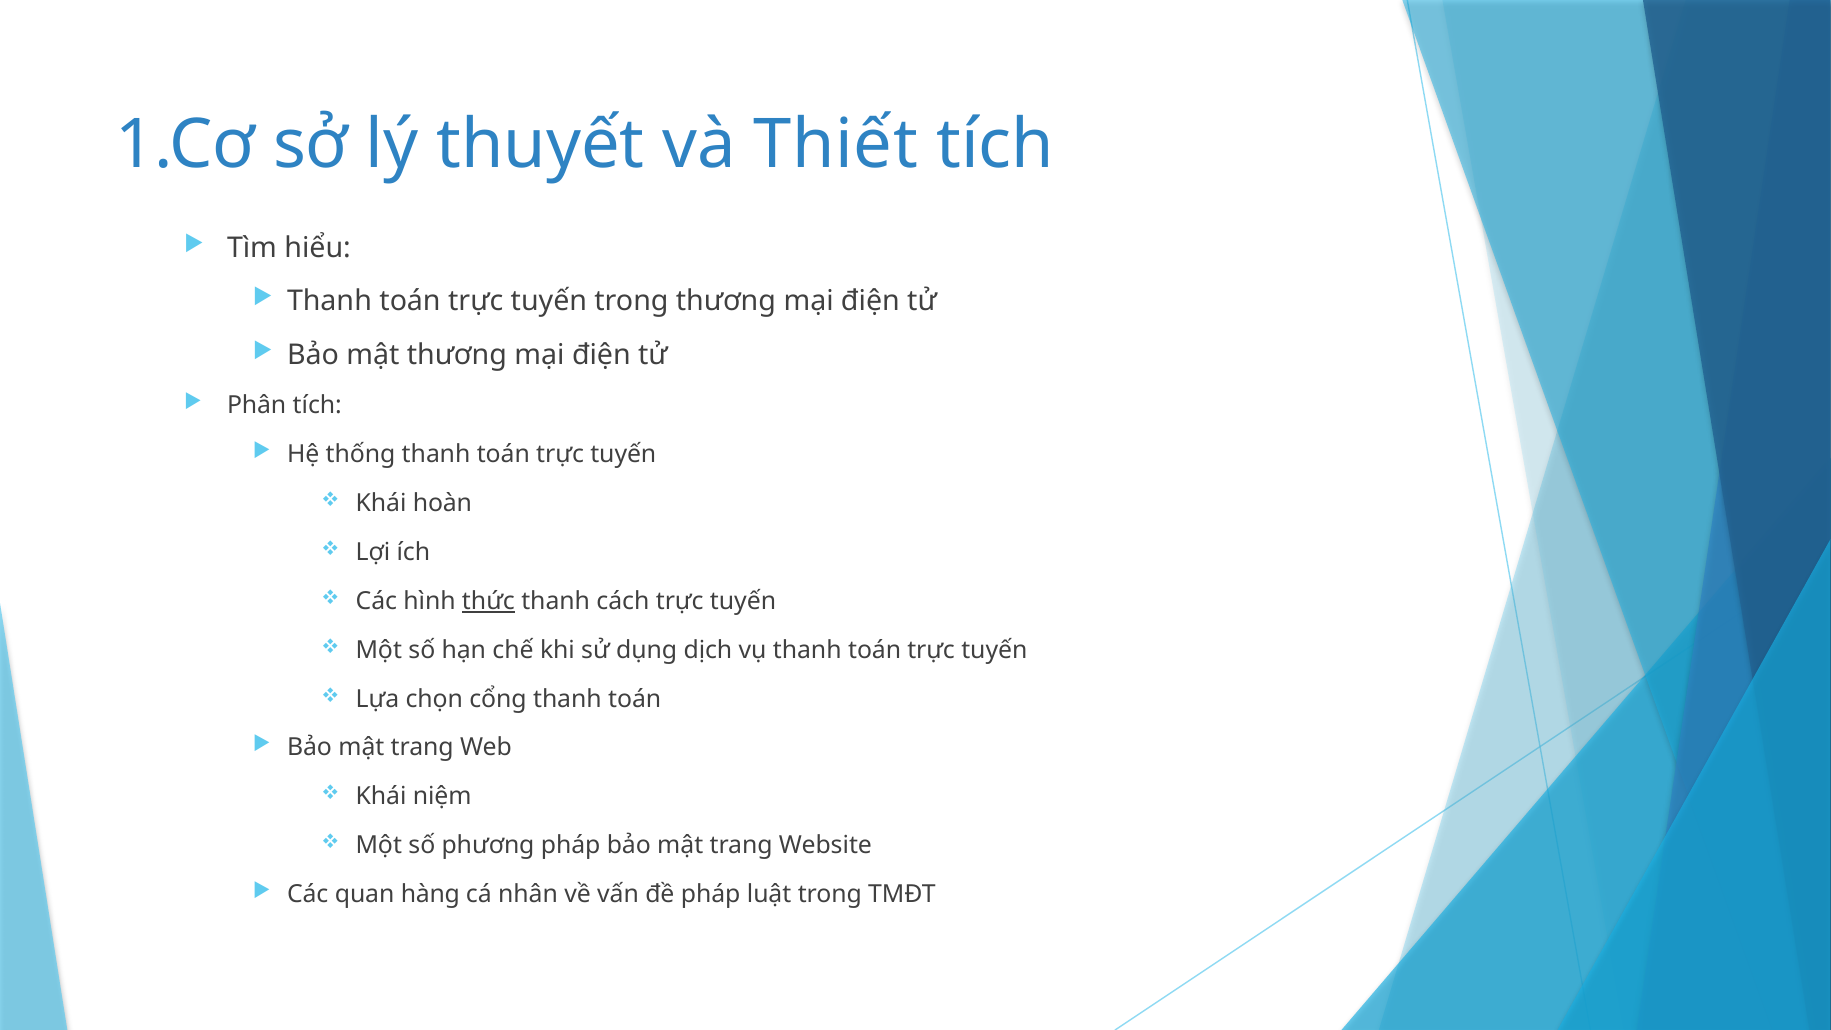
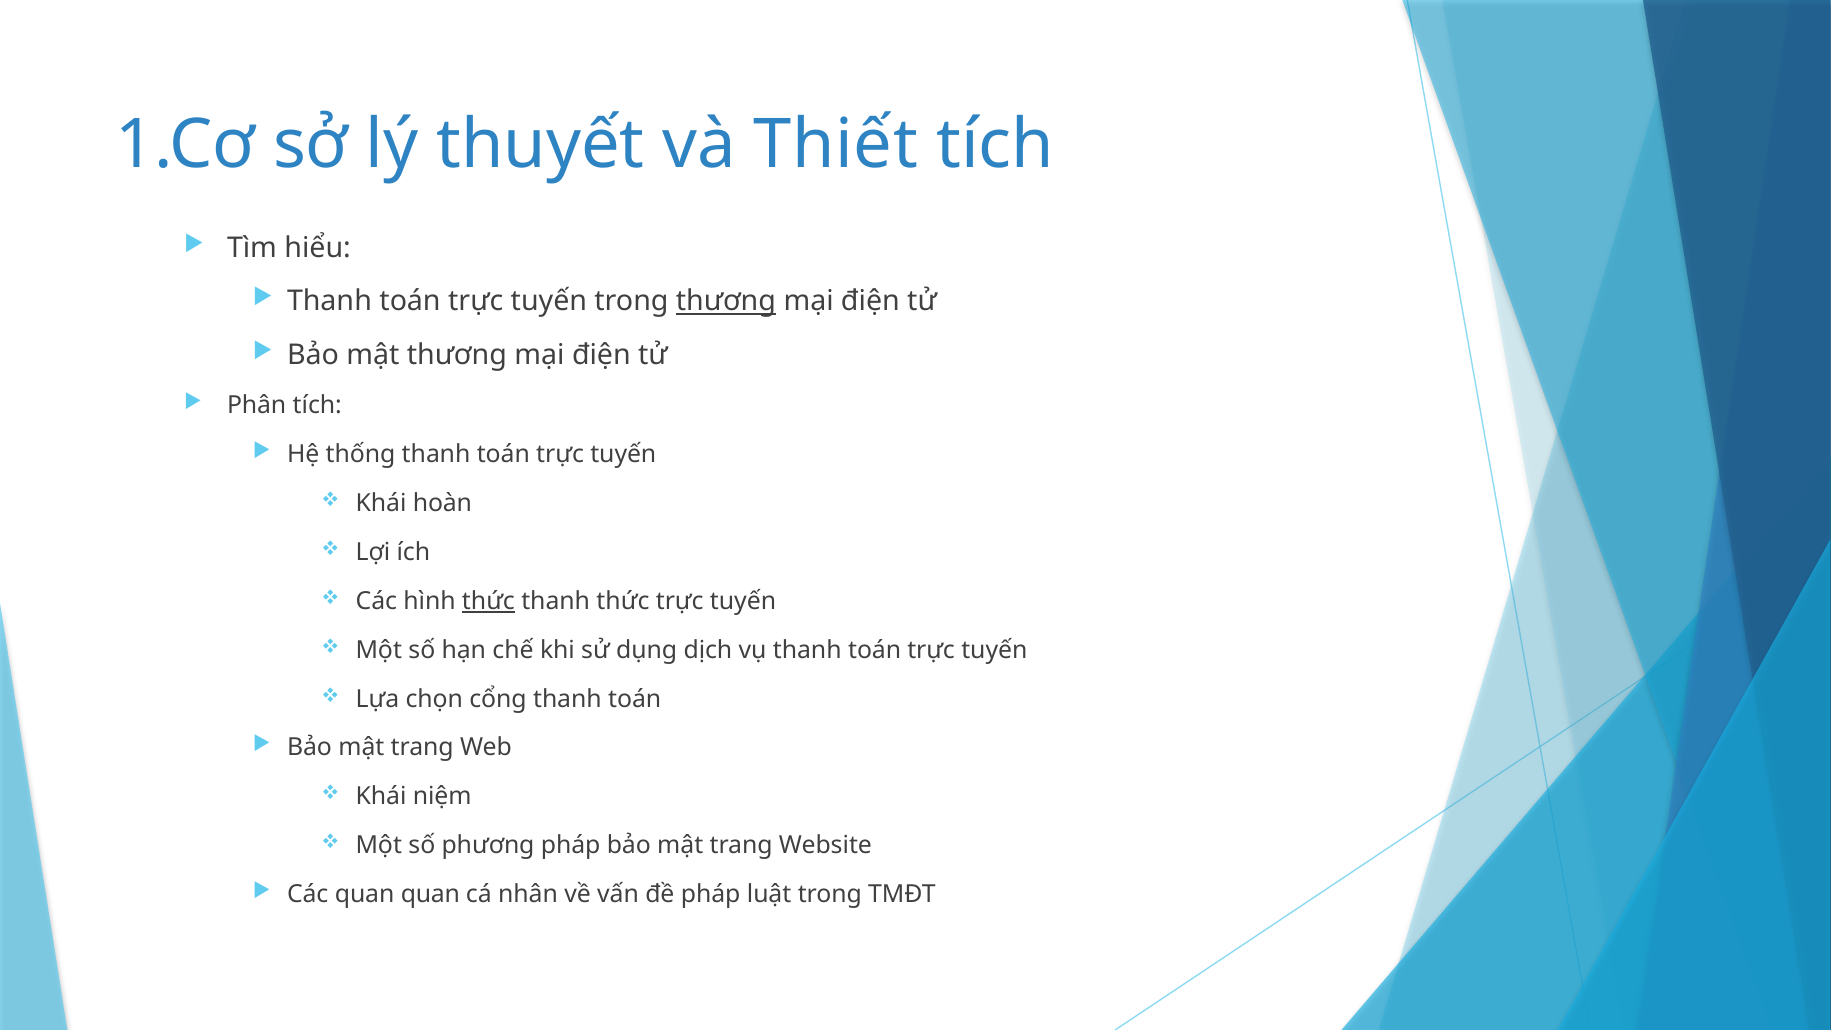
thương underline: none -> present (726, 301)
thanh cách: cách -> thức (623, 601)
quan hàng: hàng -> quan (430, 894)
